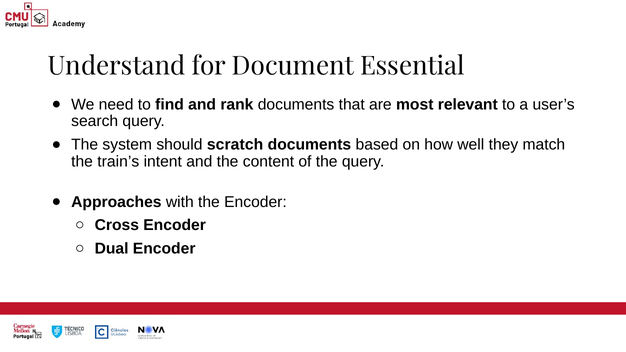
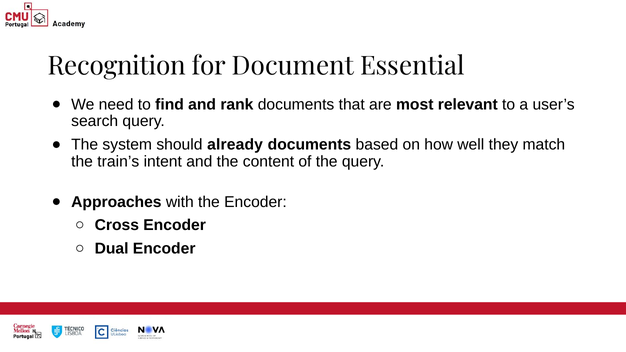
Understand: Understand -> Recognition (117, 66)
scratch: scratch -> already (235, 145)
